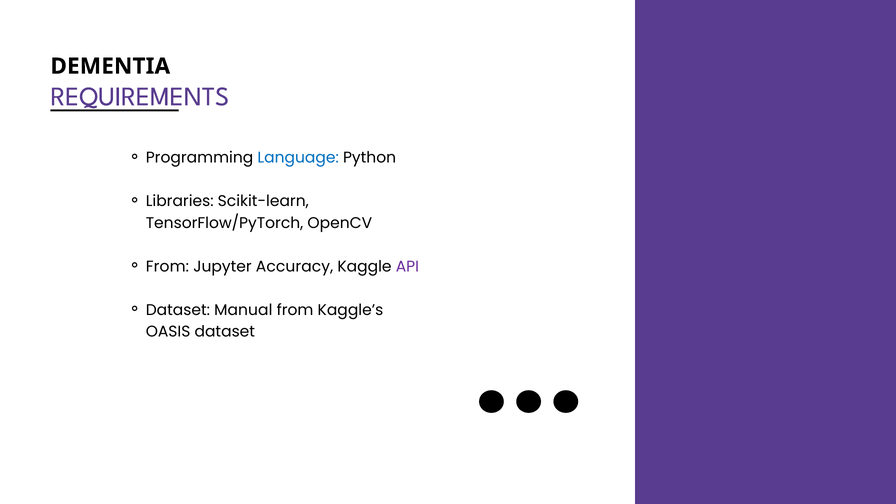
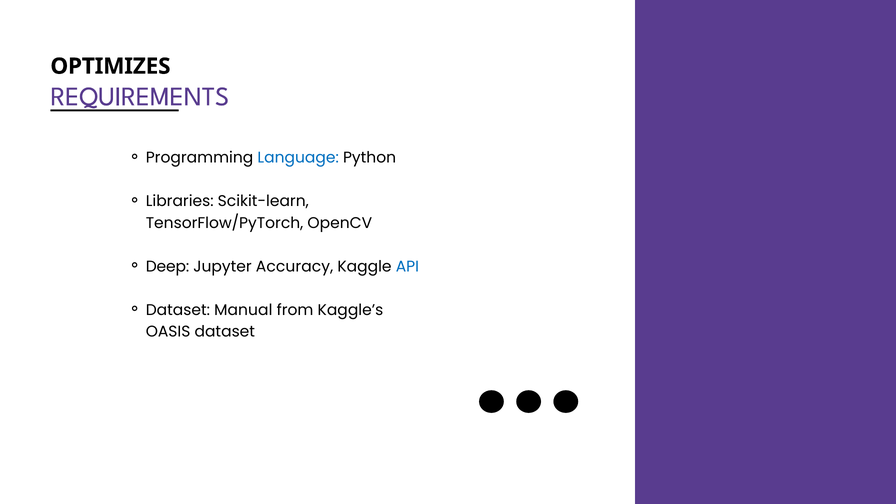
DEMENTIA: DEMENTIA -> OPTIMIZES (110, 66)
From: From -> Deep (168, 267)
API colour: purple -> blue (407, 267)
